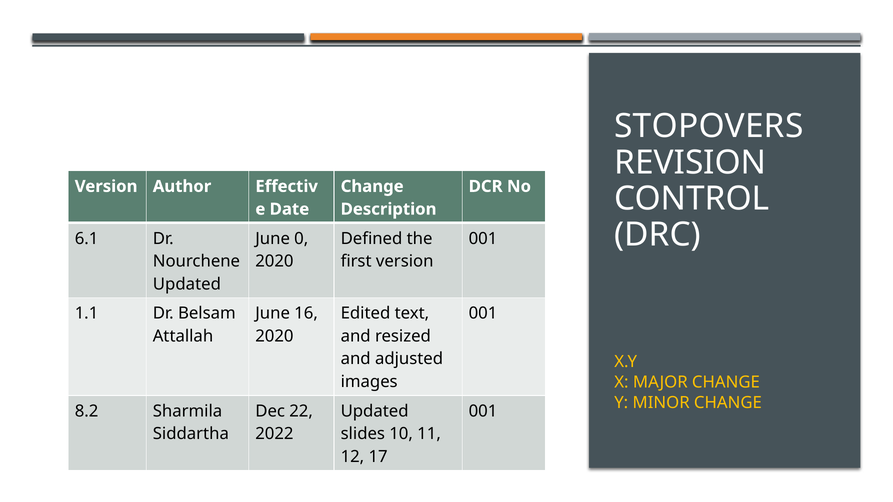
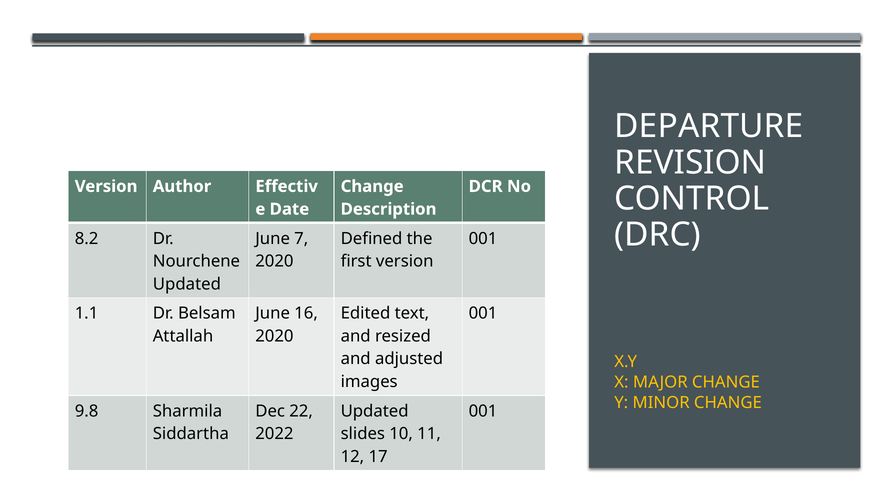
STOPOVERS: STOPOVERS -> DEPARTURE (709, 127)
6.1: 6.1 -> 8.2 (87, 239)
0: 0 -> 7 (301, 239)
8.2: 8.2 -> 9.8 (87, 411)
